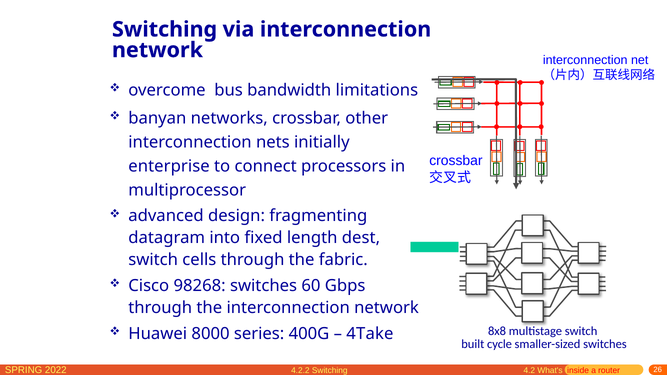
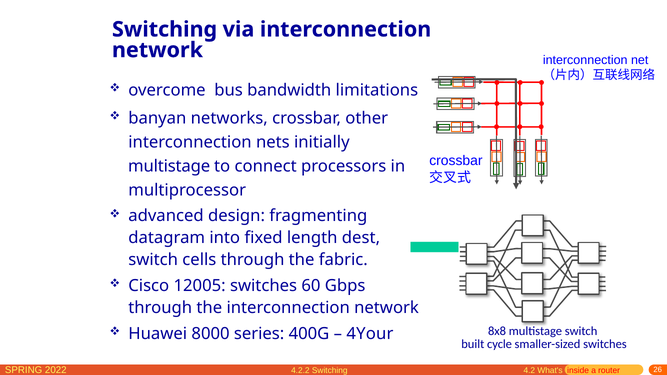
enterprise: enterprise -> multistage (169, 166)
98268: 98268 -> 12005 (200, 286)
4Take: 4Take -> 4Your (370, 334)
